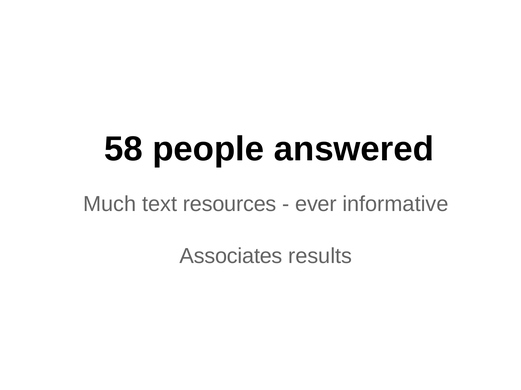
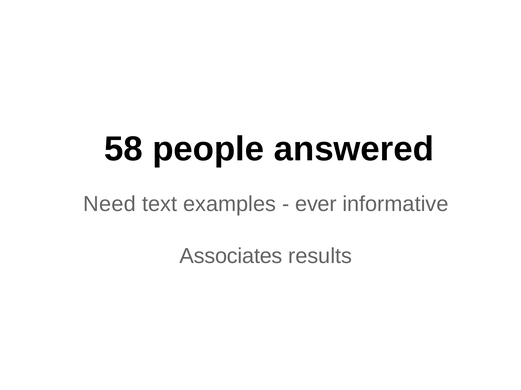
Much: Much -> Need (110, 204)
resources: resources -> examples (230, 204)
